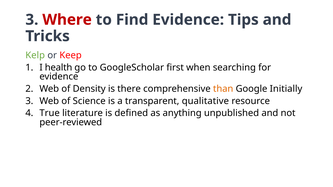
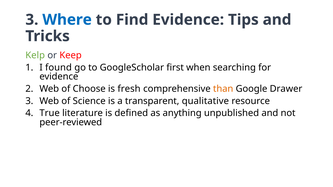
Where colour: red -> blue (67, 20)
health: health -> found (58, 68)
Density: Density -> Choose (89, 89)
there: there -> fresh (129, 89)
Initially: Initially -> Drawer (286, 89)
